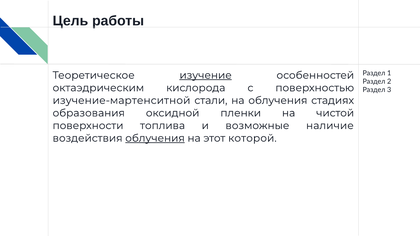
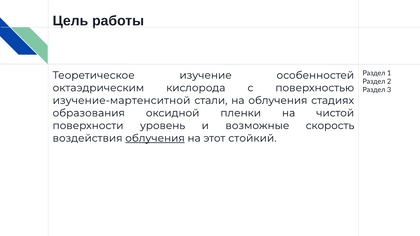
изучение underline: present -> none (206, 75)
топлива: топлива -> уровень (163, 126)
наличие: наличие -> скорость (330, 126)
которой: которой -> стойкий (252, 138)
